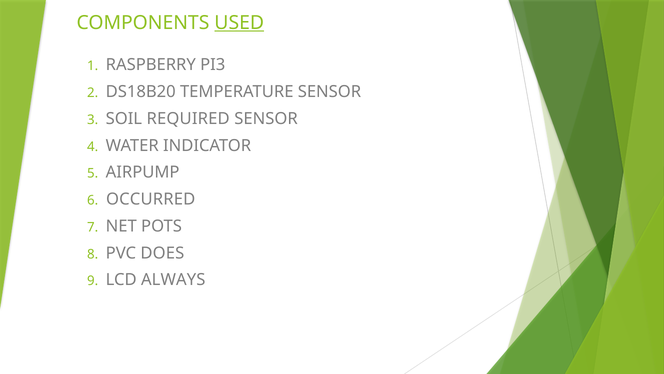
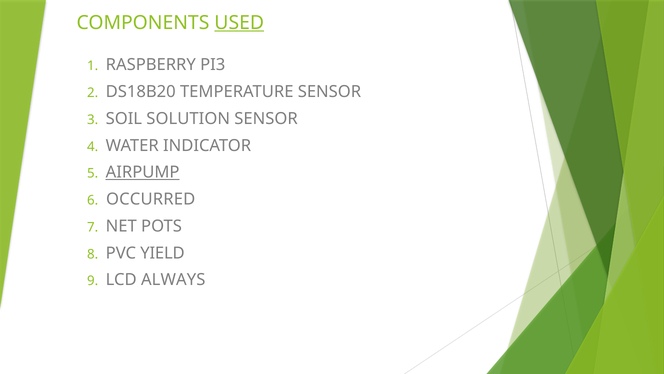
REQUIRED: REQUIRED -> SOLUTION (188, 119)
AIRPUMP underline: none -> present (143, 172)
DOES: DOES -> YIELD (162, 253)
